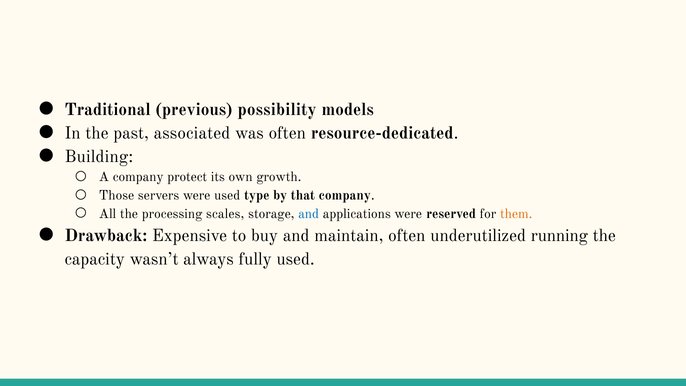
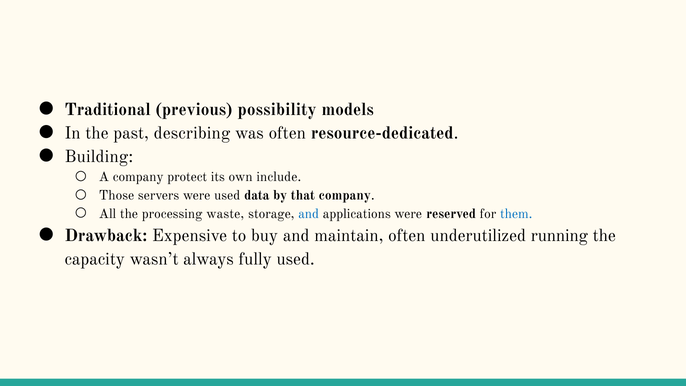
associated: associated -> describing (192, 133)
growth: growth -> include (279, 177)
type: type -> data (257, 195)
scales: scales -> waste (225, 214)
them colour: orange -> blue (516, 214)
